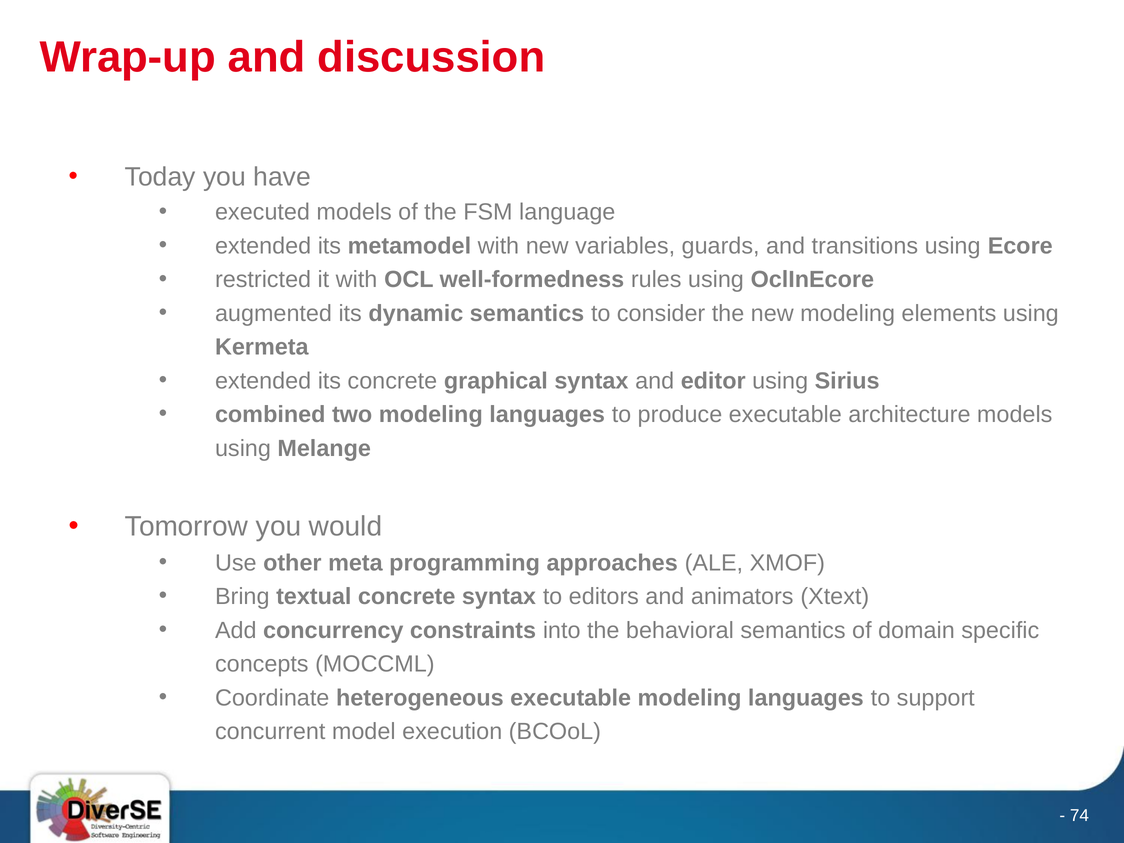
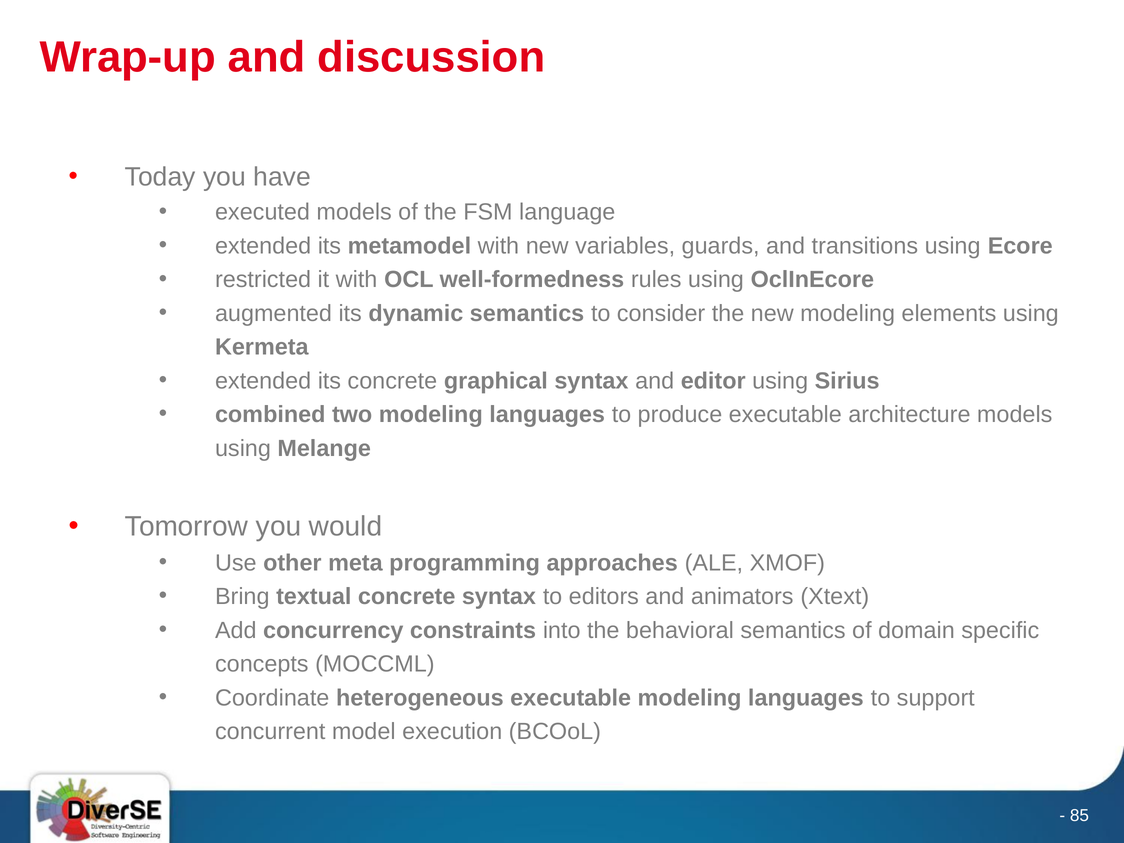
74: 74 -> 85 (1079, 815)
